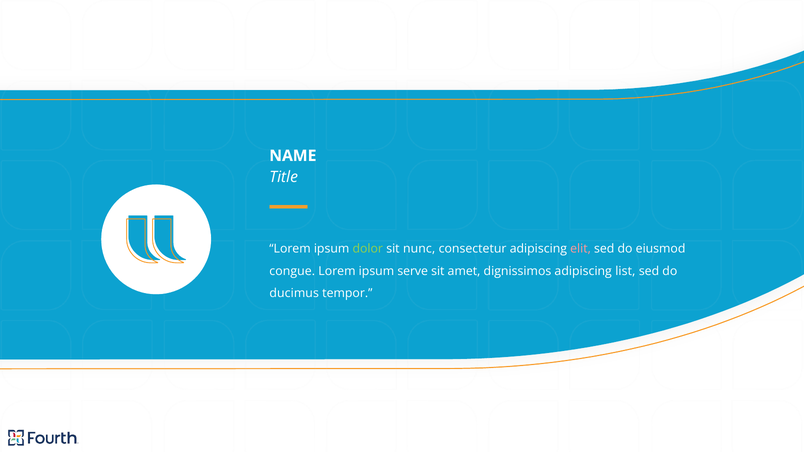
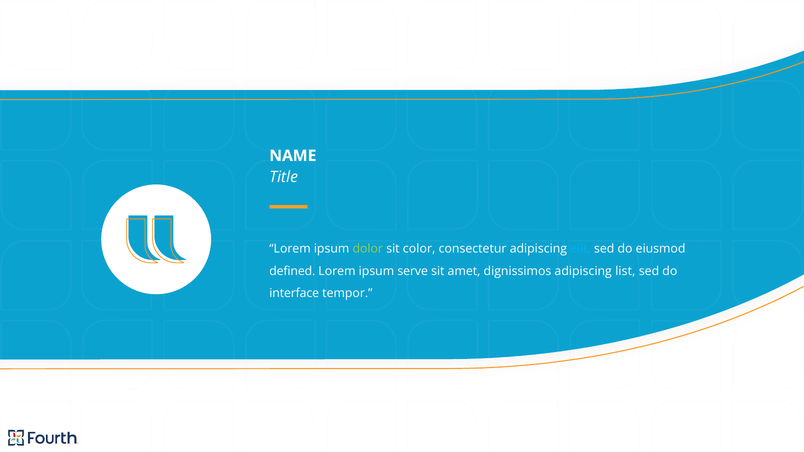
nunc: nunc -> color (419, 249)
elit colour: pink -> light blue (580, 249)
congue: congue -> defined (292, 271)
ducimus: ducimus -> interface (294, 293)
